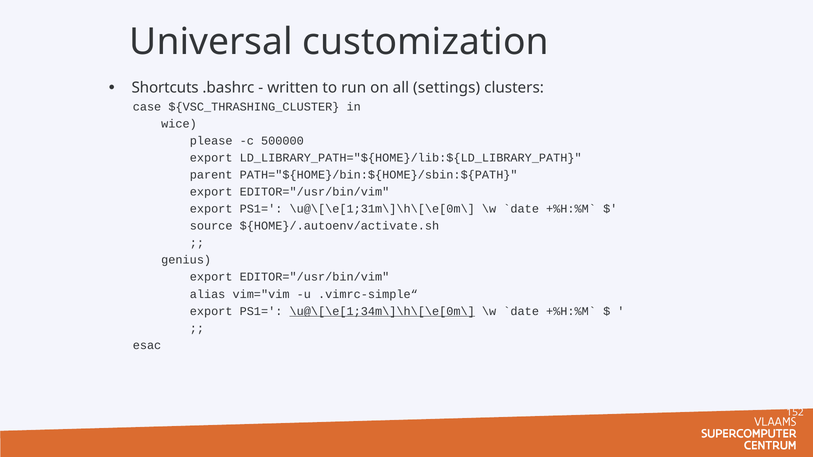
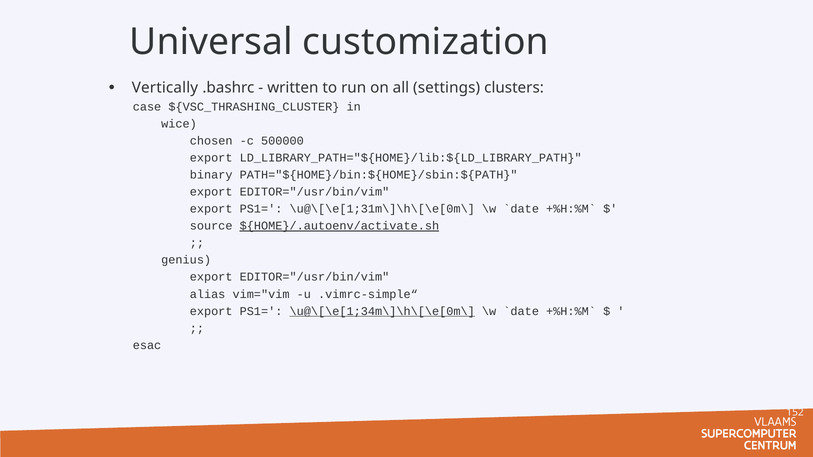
Shortcuts: Shortcuts -> Vertically (165, 88)
please: please -> chosen (211, 141)
parent: parent -> binary (211, 175)
${HOME}/.autoenv/activate.sh underline: none -> present (339, 226)
